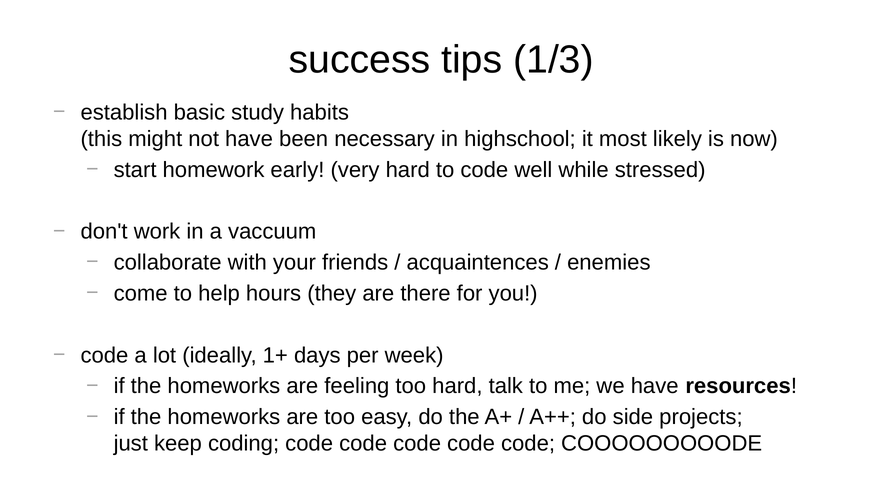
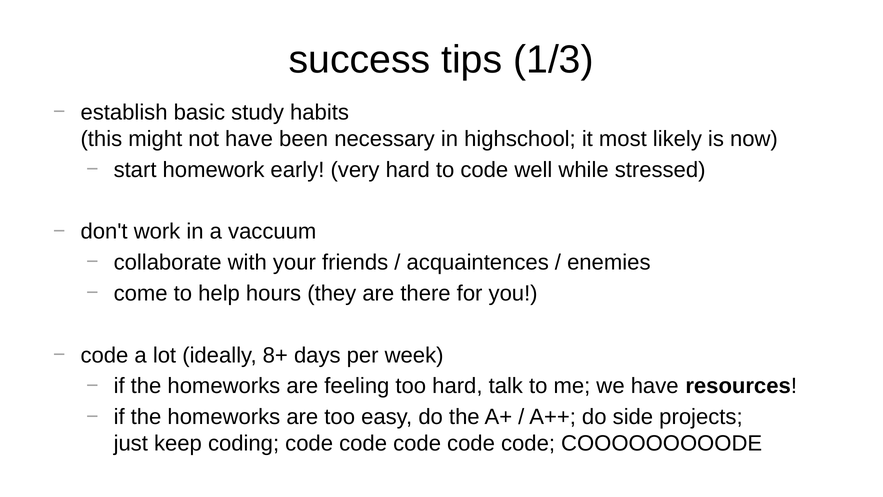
1+: 1+ -> 8+ (275, 355)
